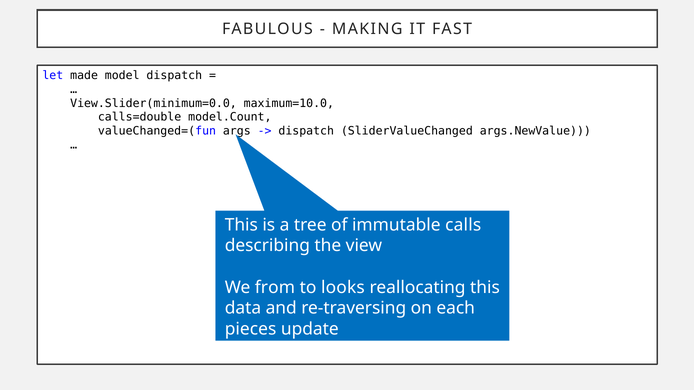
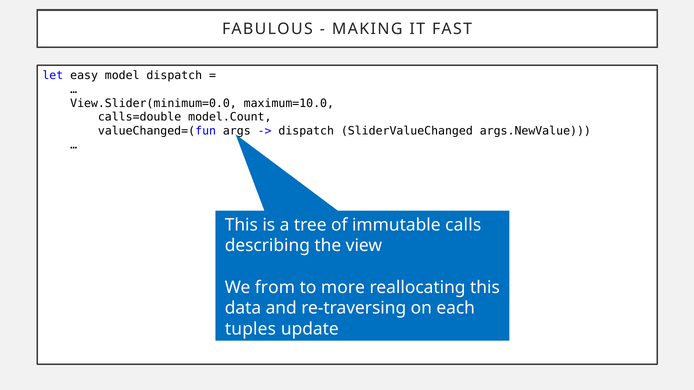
made: made -> easy (84, 76)
looks: looks -> more (343, 288)
pieces: pieces -> tuples (250, 329)
